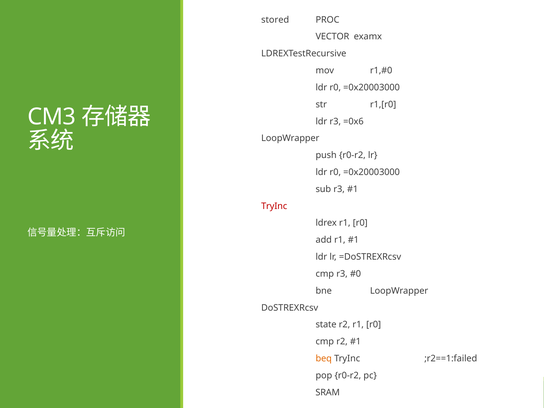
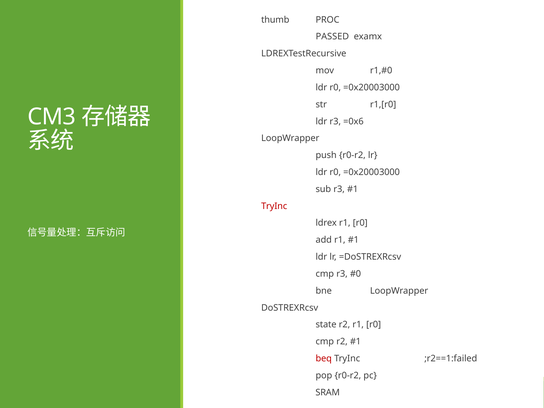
stored: stored -> thumb (275, 20)
VECTOR: VECTOR -> PASSED (332, 37)
beq colour: orange -> red (324, 359)
